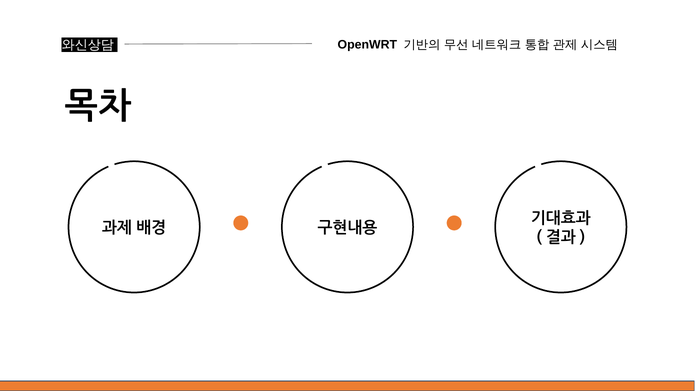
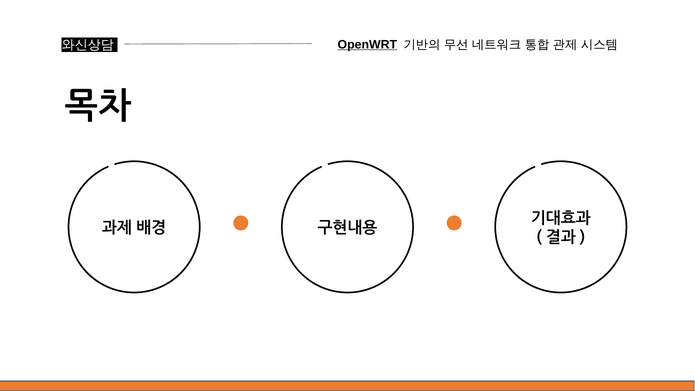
OpenWRT underline: none -> present (367, 44)
